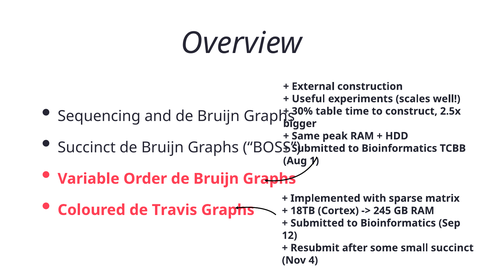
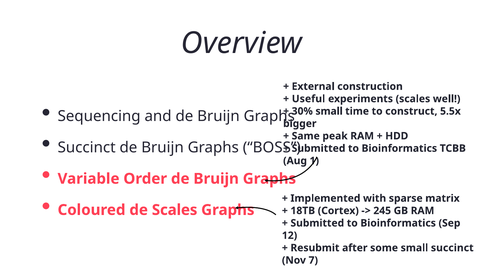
30% table: table -> small (329, 111)
2.5x: 2.5x -> 5.5x (450, 111)
de Travis: Travis -> Scales (175, 210)
4: 4 -> 7 (313, 260)
